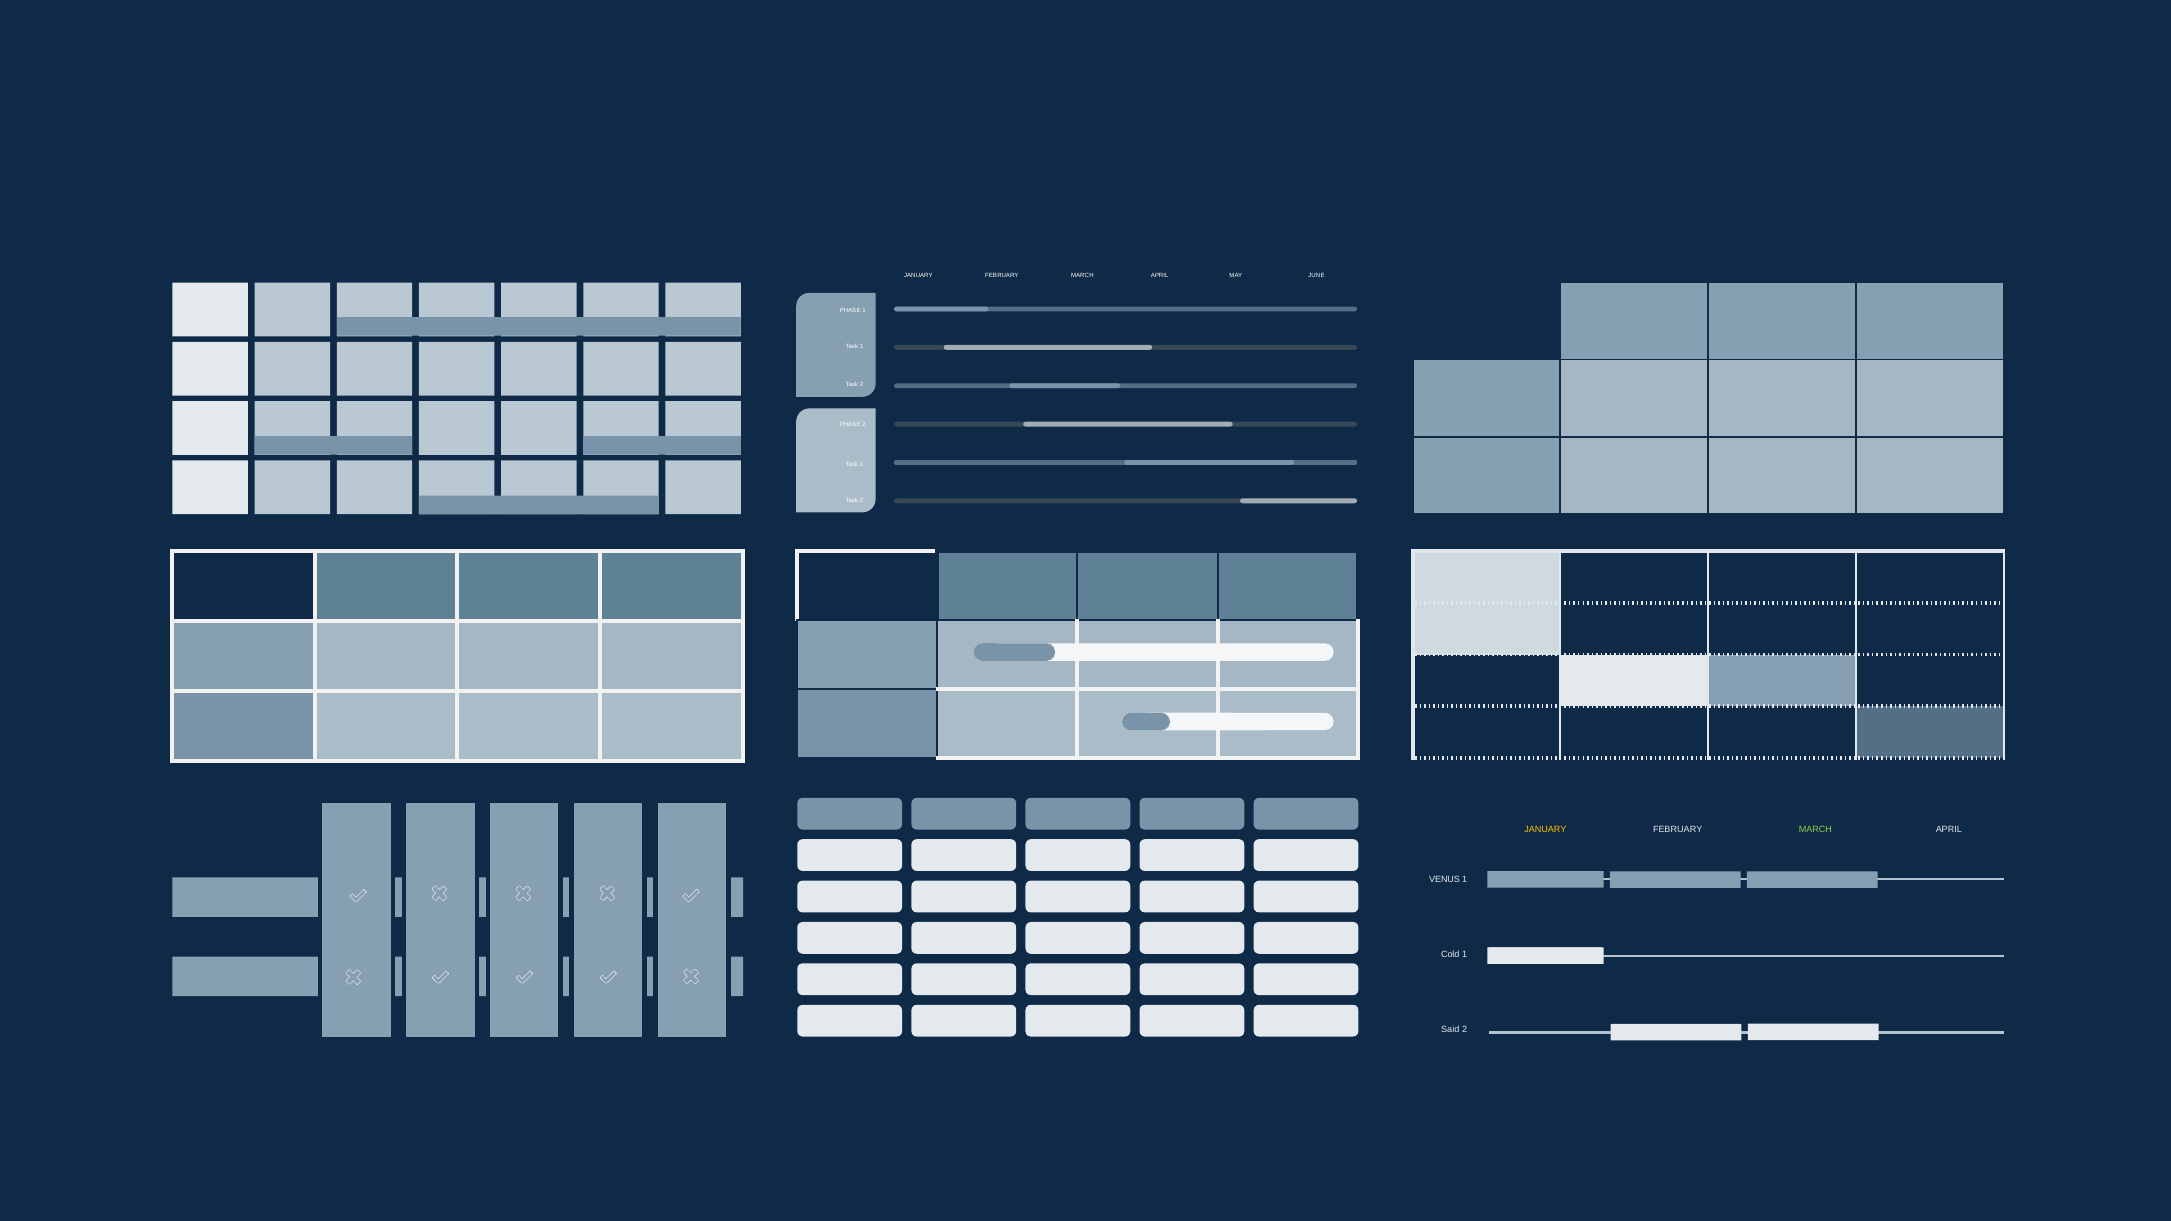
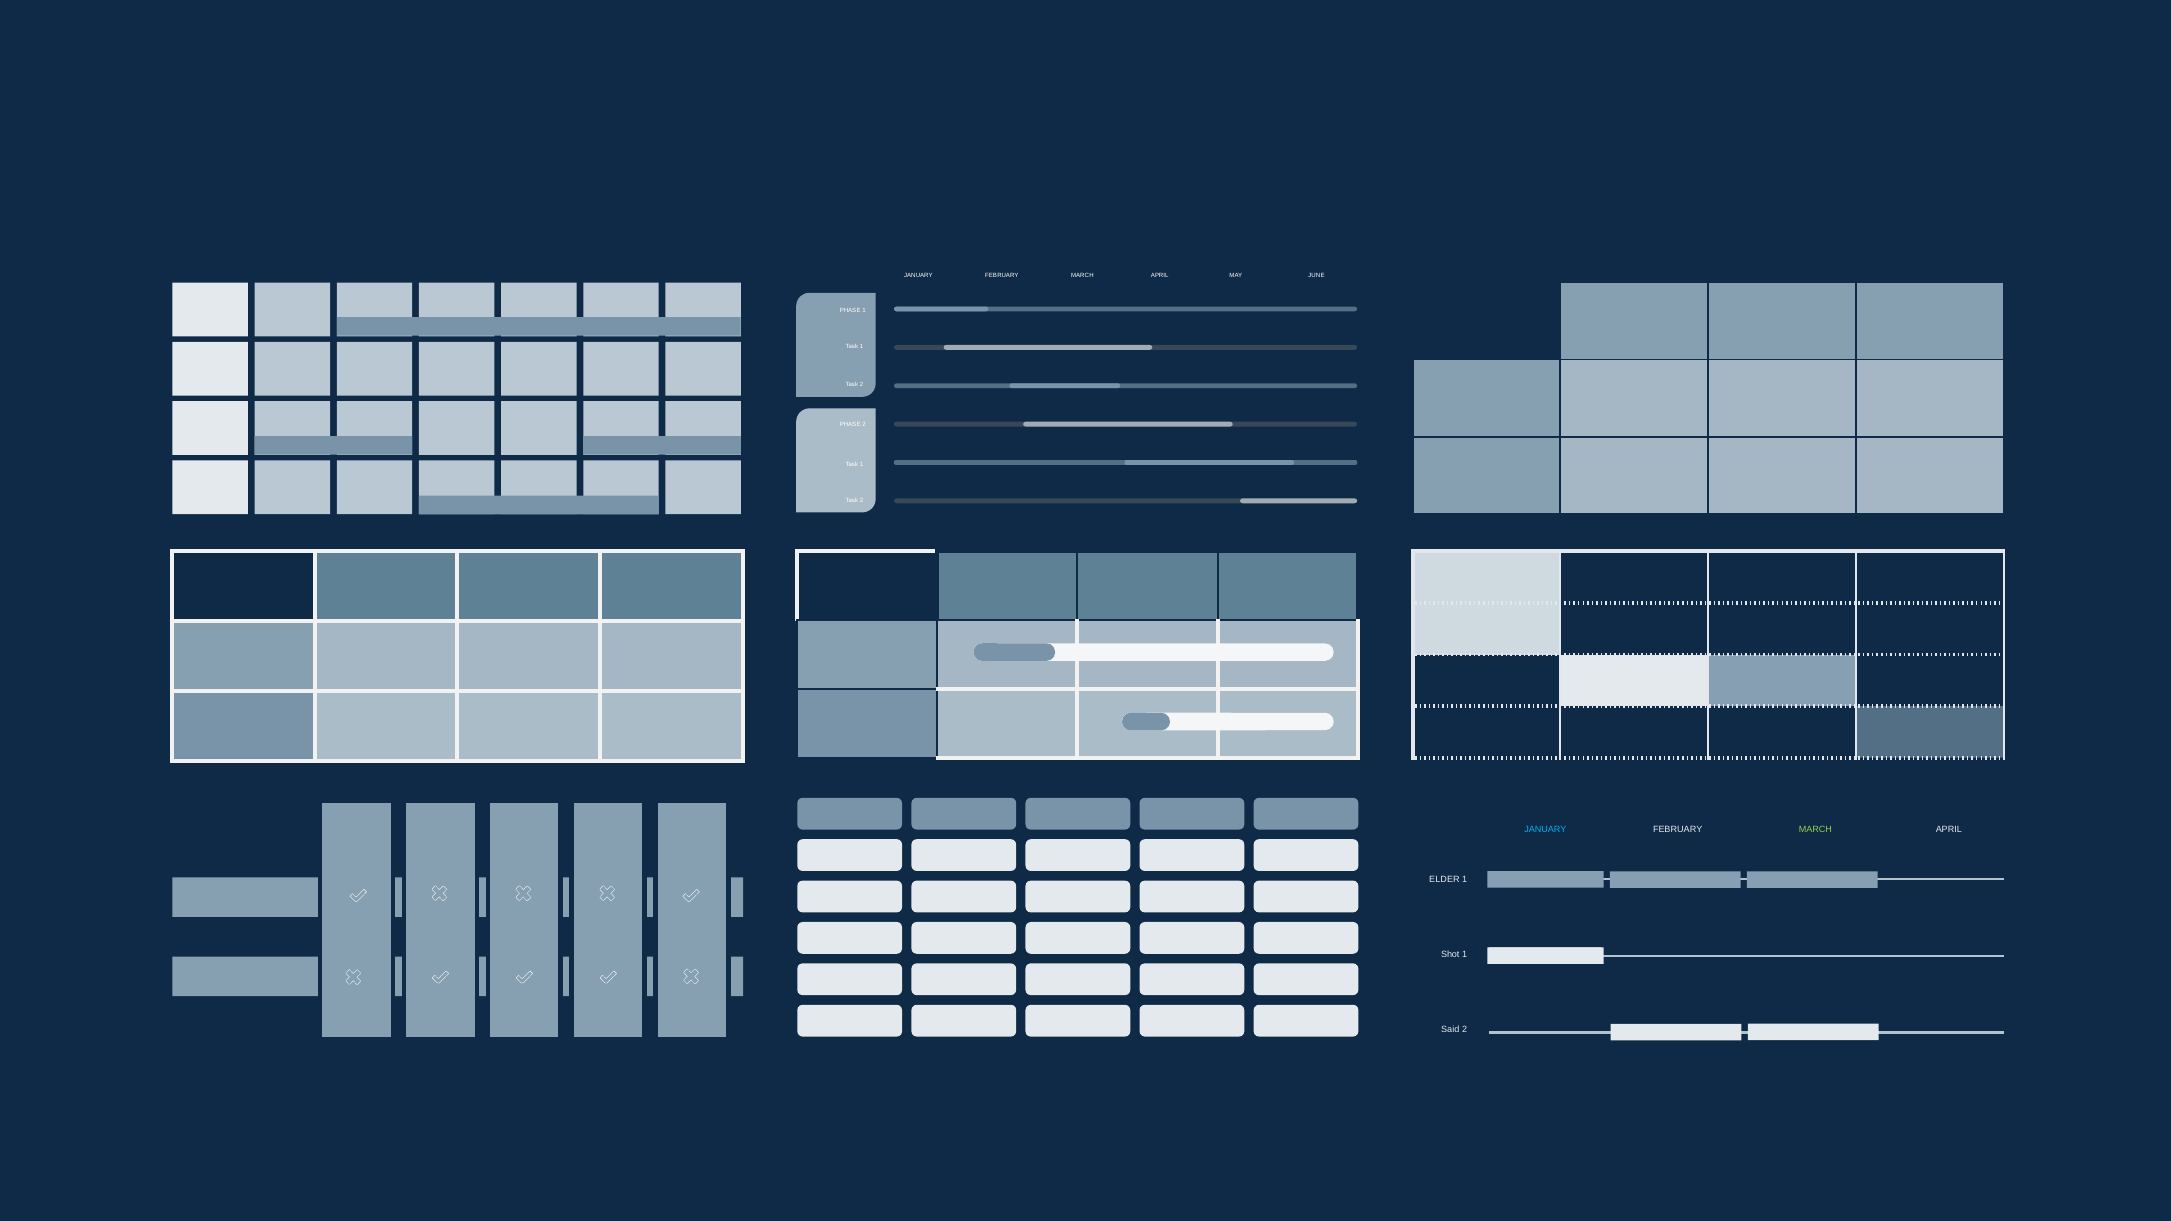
JANUARY colour: yellow -> light blue (1545, 830)
VENUS: VENUS -> ELDER (1444, 880)
Cold: Cold -> Shot (1450, 955)
